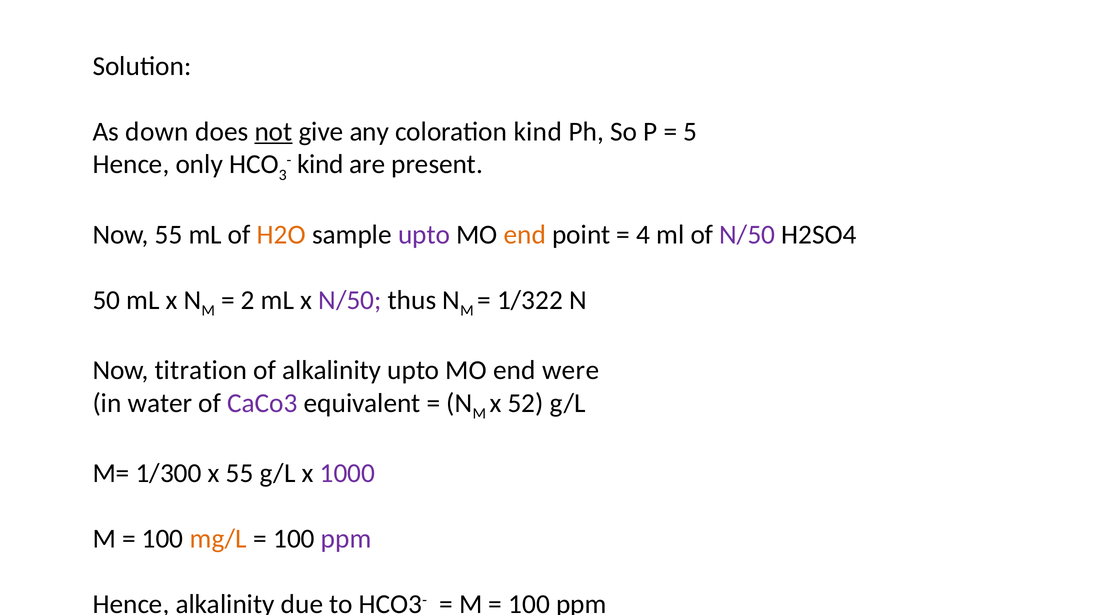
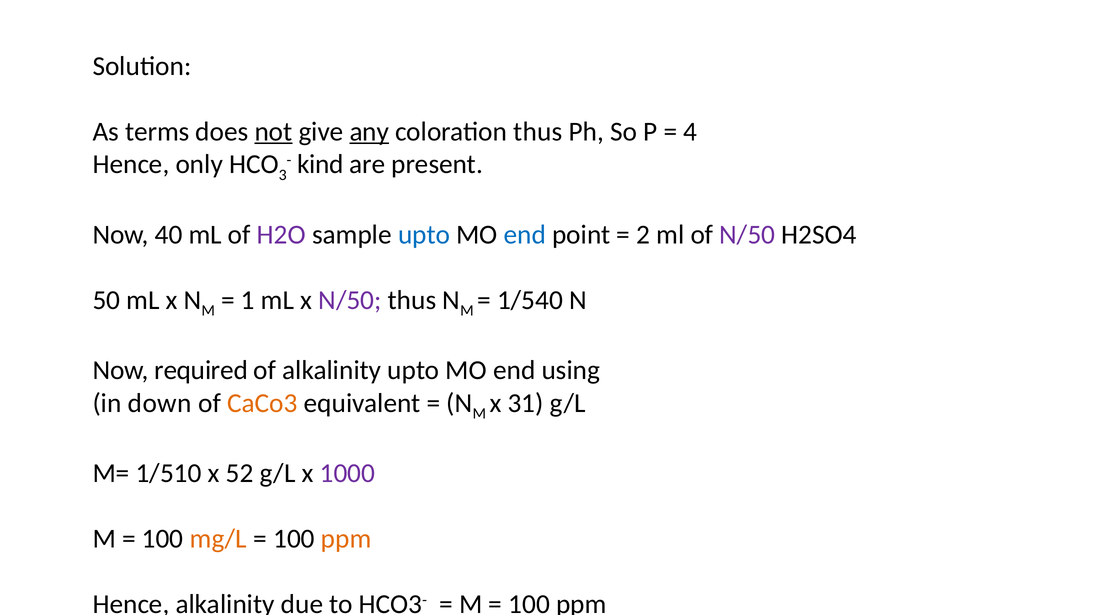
down: down -> terms (157, 132)
any underline: none -> present (369, 132)
coloration kind: kind -> thus (538, 132)
5: 5 -> 4 (690, 132)
Now 55: 55 -> 40 (169, 234)
H2O colour: orange -> purple (281, 234)
upto colour: purple -> blue (424, 234)
end colour: orange -> blue (525, 234)
4: 4 -> 2 (643, 234)
2: 2 -> 1 (248, 300)
1/322: 1/322 -> 1/540 (530, 300)
titration: titration -> required (201, 370)
were: were -> using (571, 370)
water: water -> down (160, 403)
CaCo3 colour: purple -> orange (262, 403)
52: 52 -> 31 (526, 403)
1/300: 1/300 -> 1/510 (169, 473)
x 55: 55 -> 52 (240, 473)
ppm colour: purple -> orange (346, 539)
